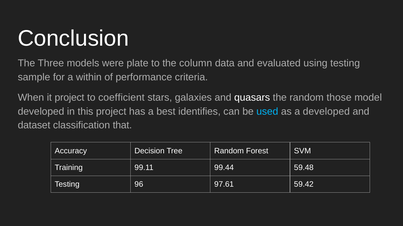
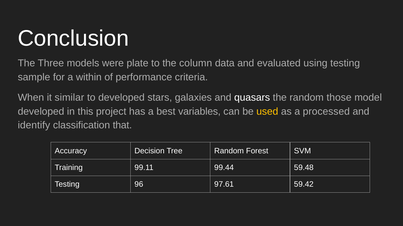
it project: project -> similar (69, 98)
to coefficient: coefficient -> developed (121, 98)
identifies: identifies -> variables (199, 112)
used colour: light blue -> yellow (267, 112)
a developed: developed -> processed (326, 112)
dataset: dataset -> identify (34, 126)
